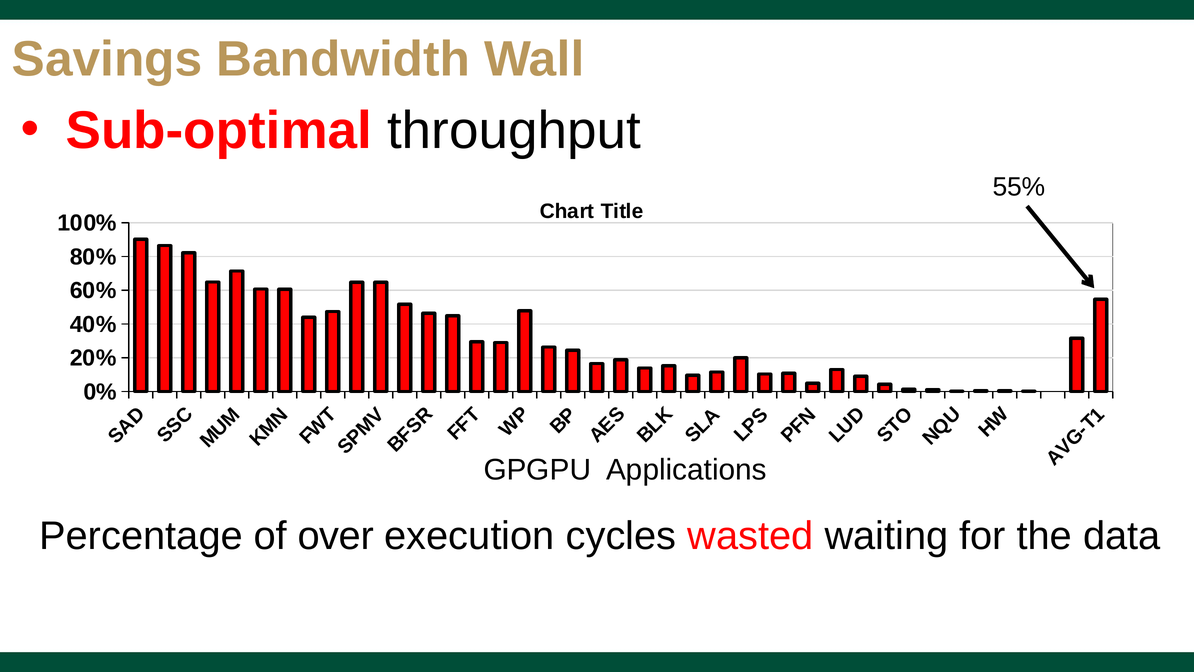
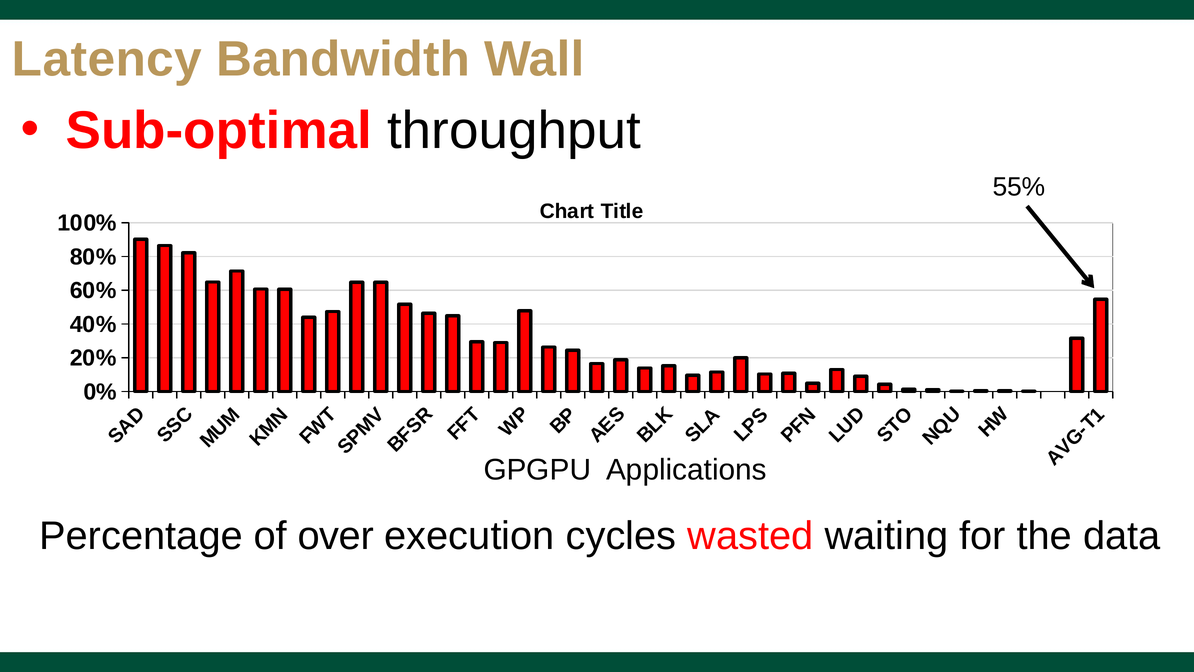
Savings: Savings -> Latency (107, 59)
